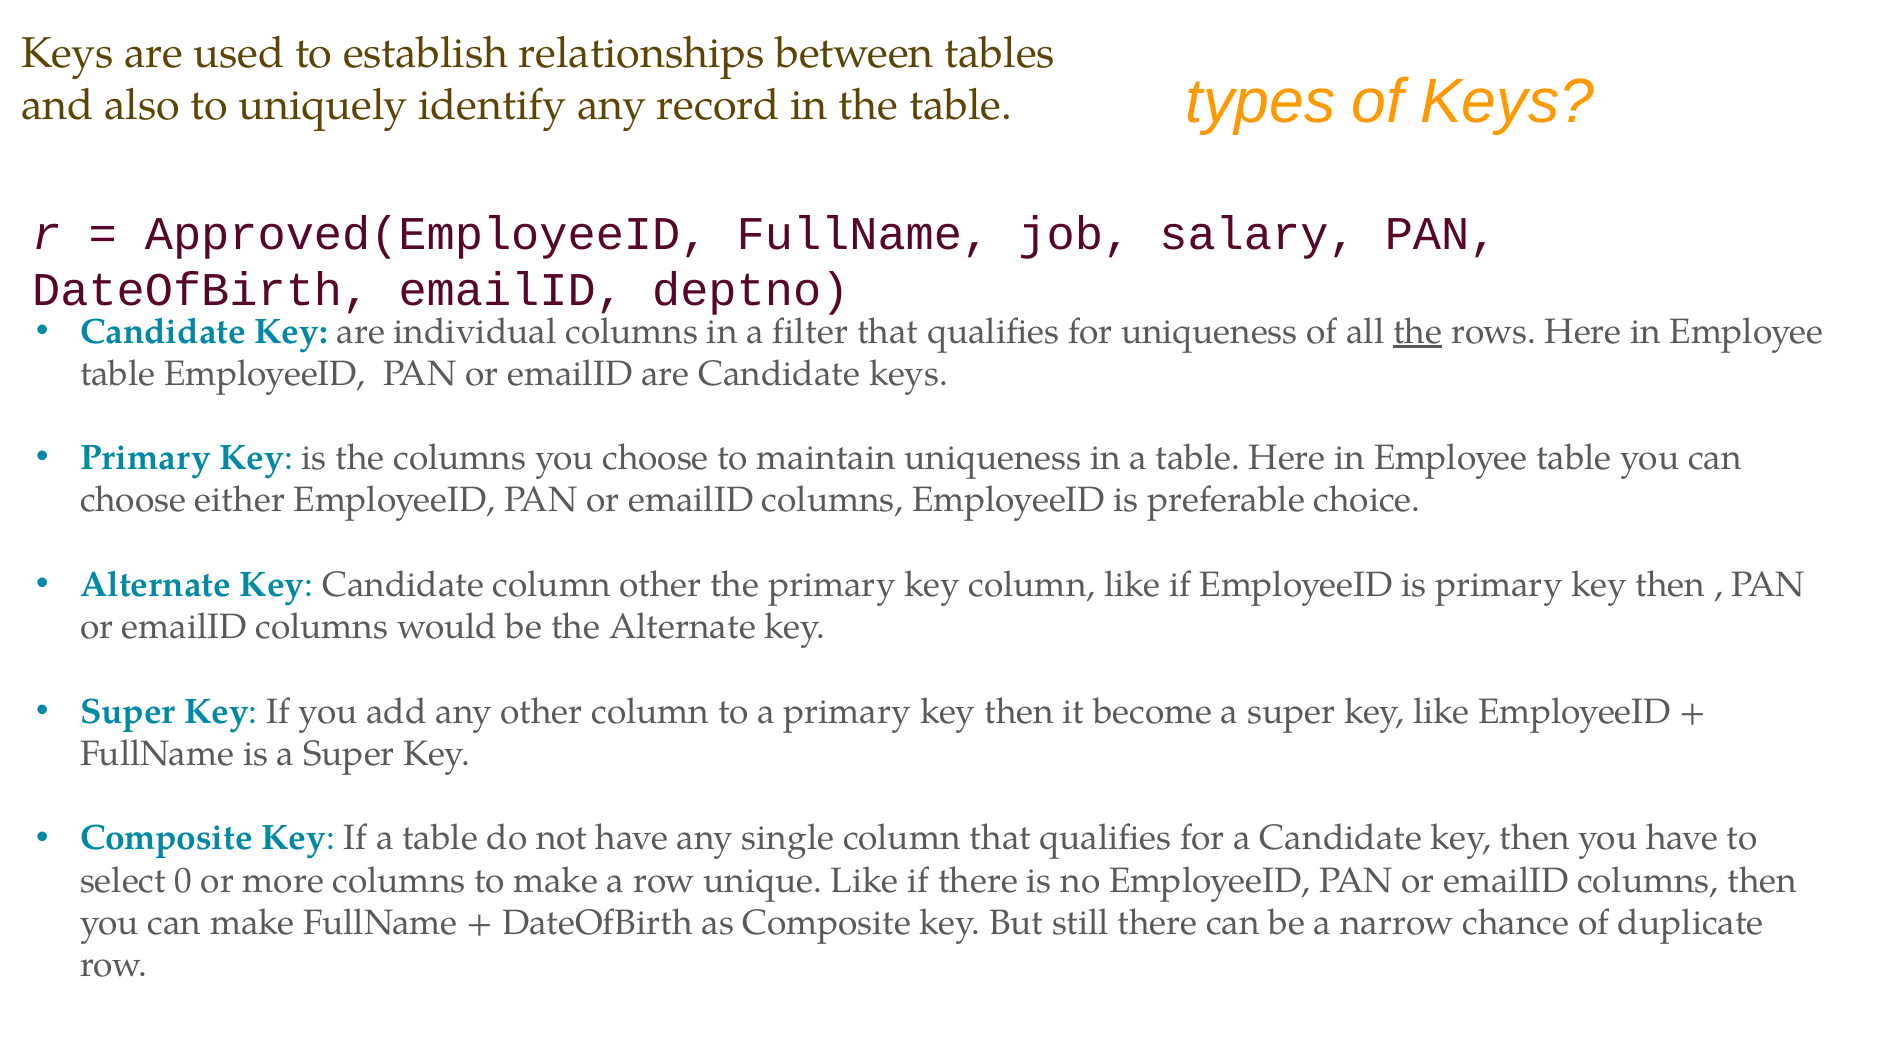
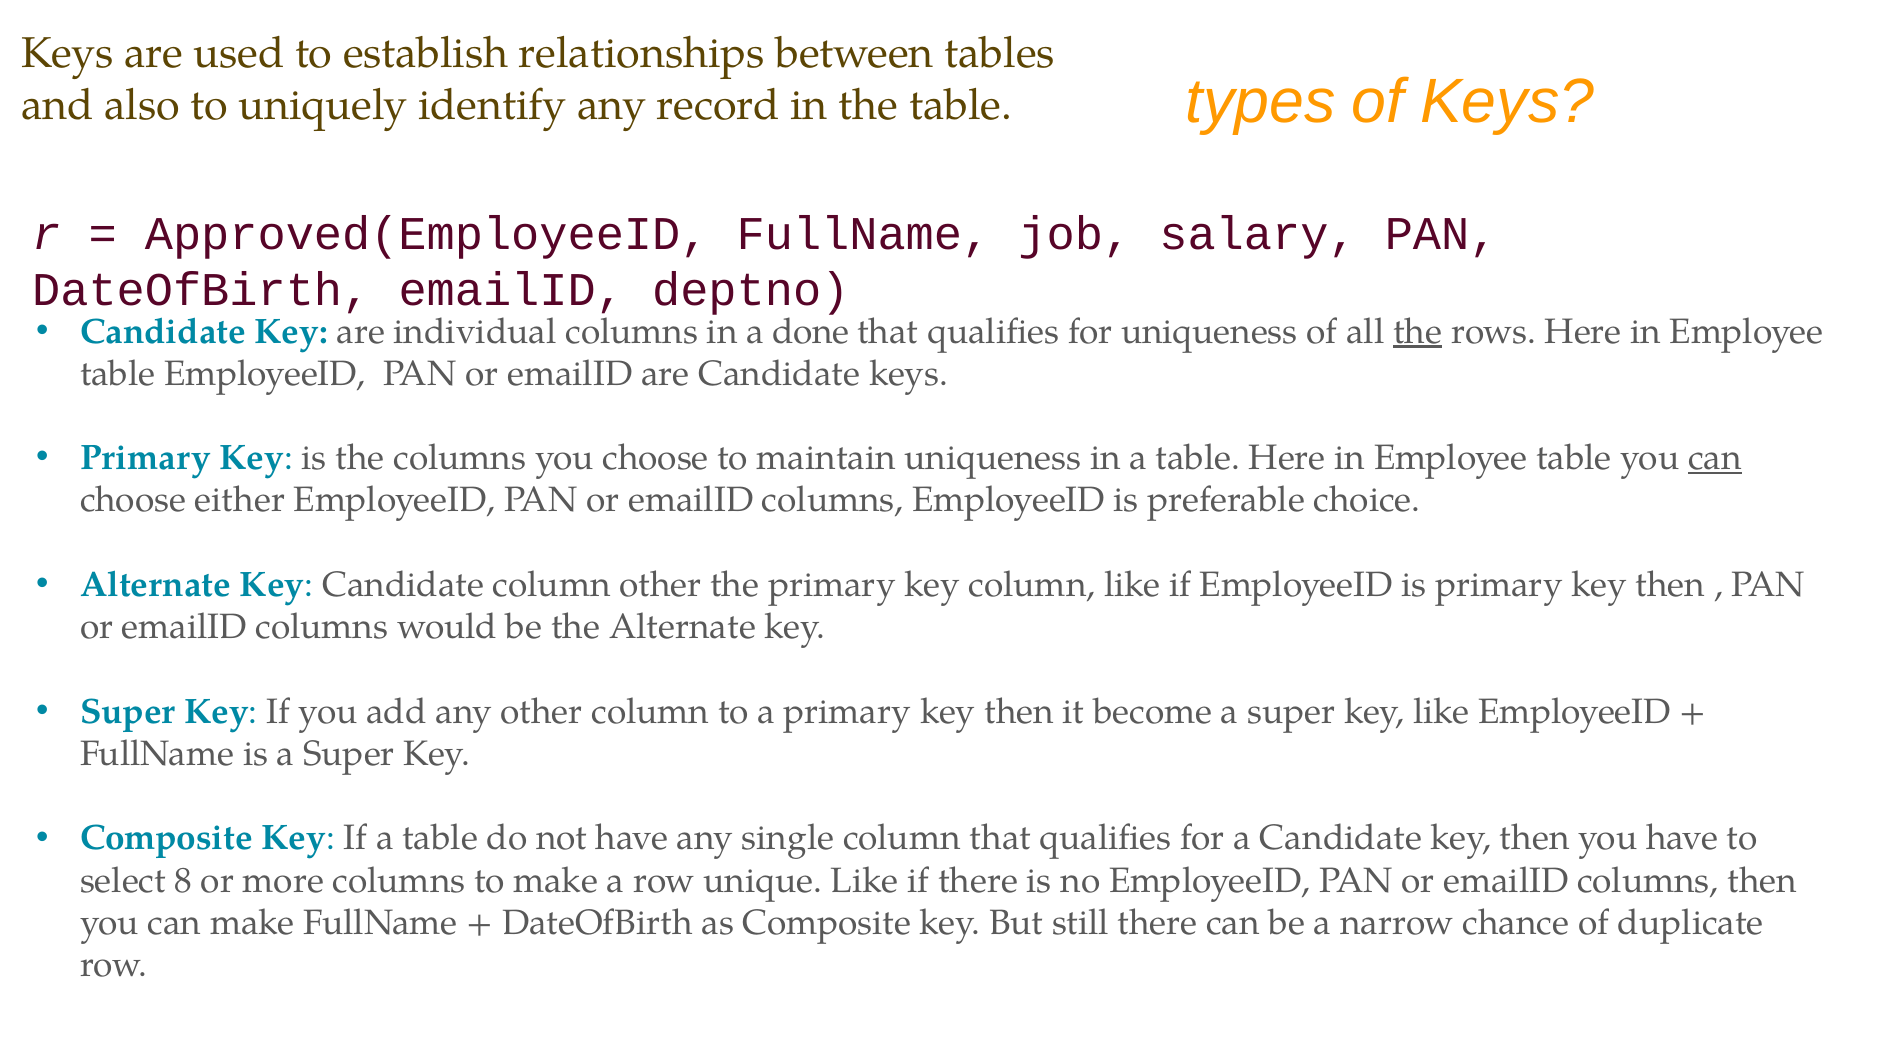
filter: filter -> done (811, 332)
can underline: none -> present (1715, 458)
0: 0 -> 8 (183, 881)
